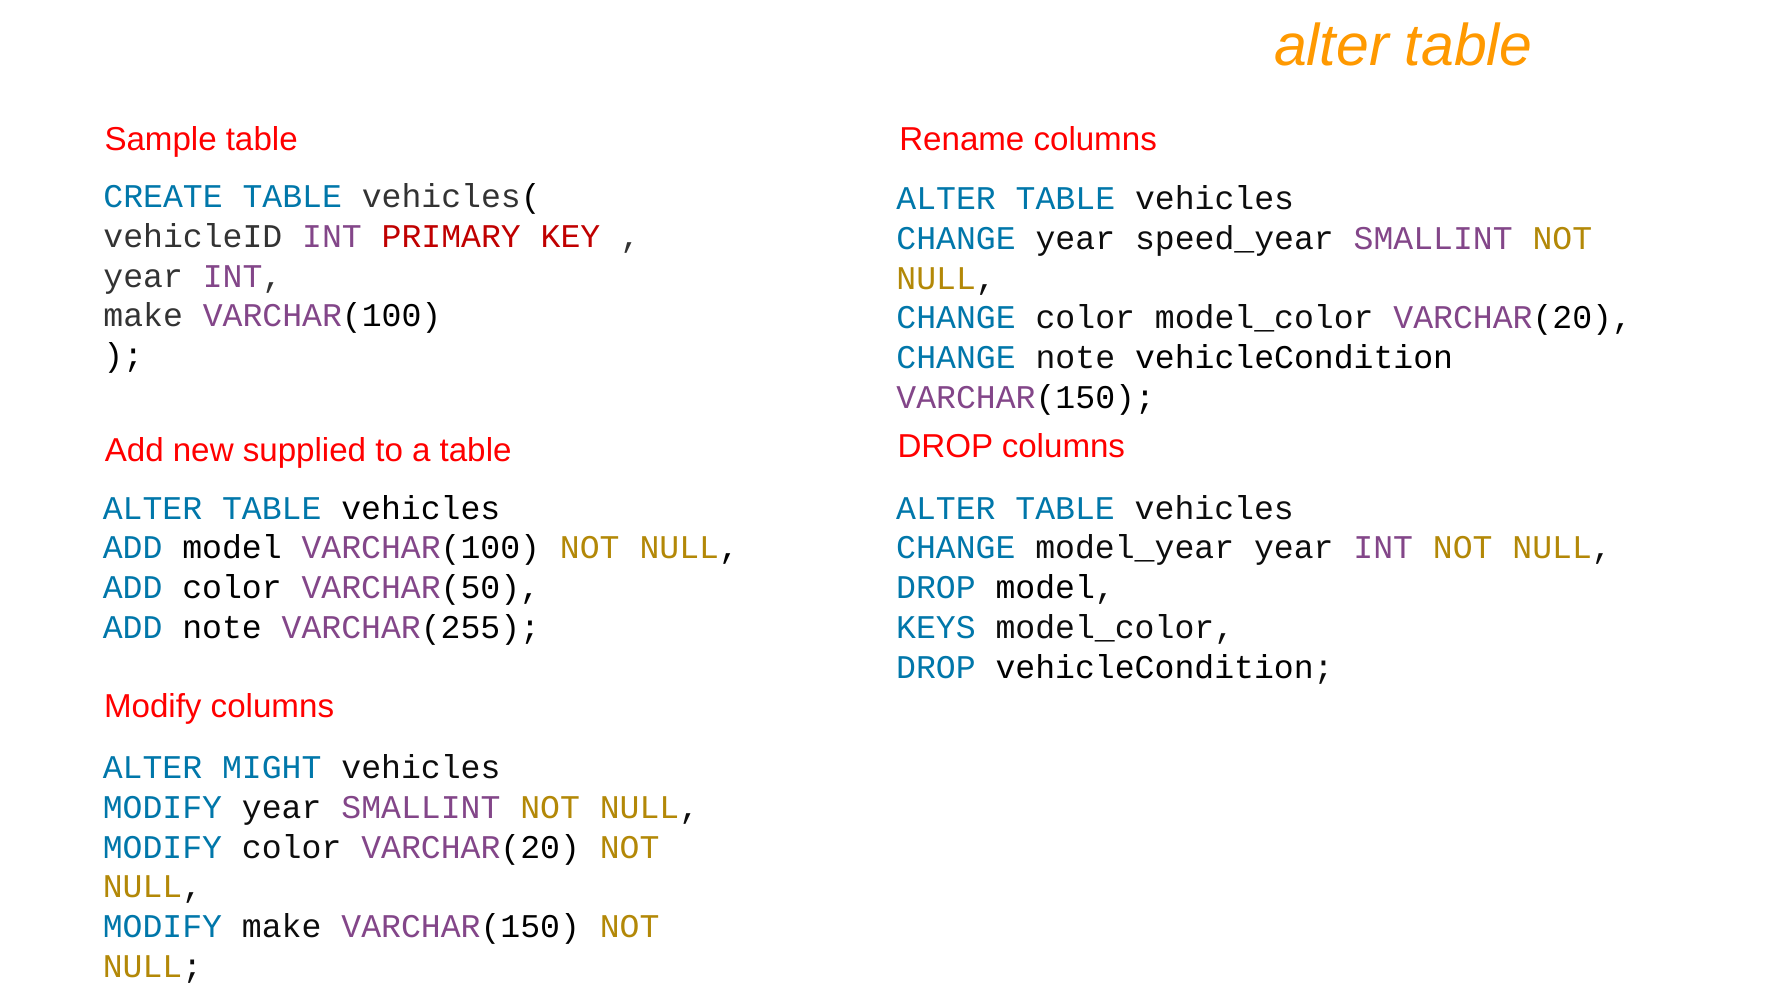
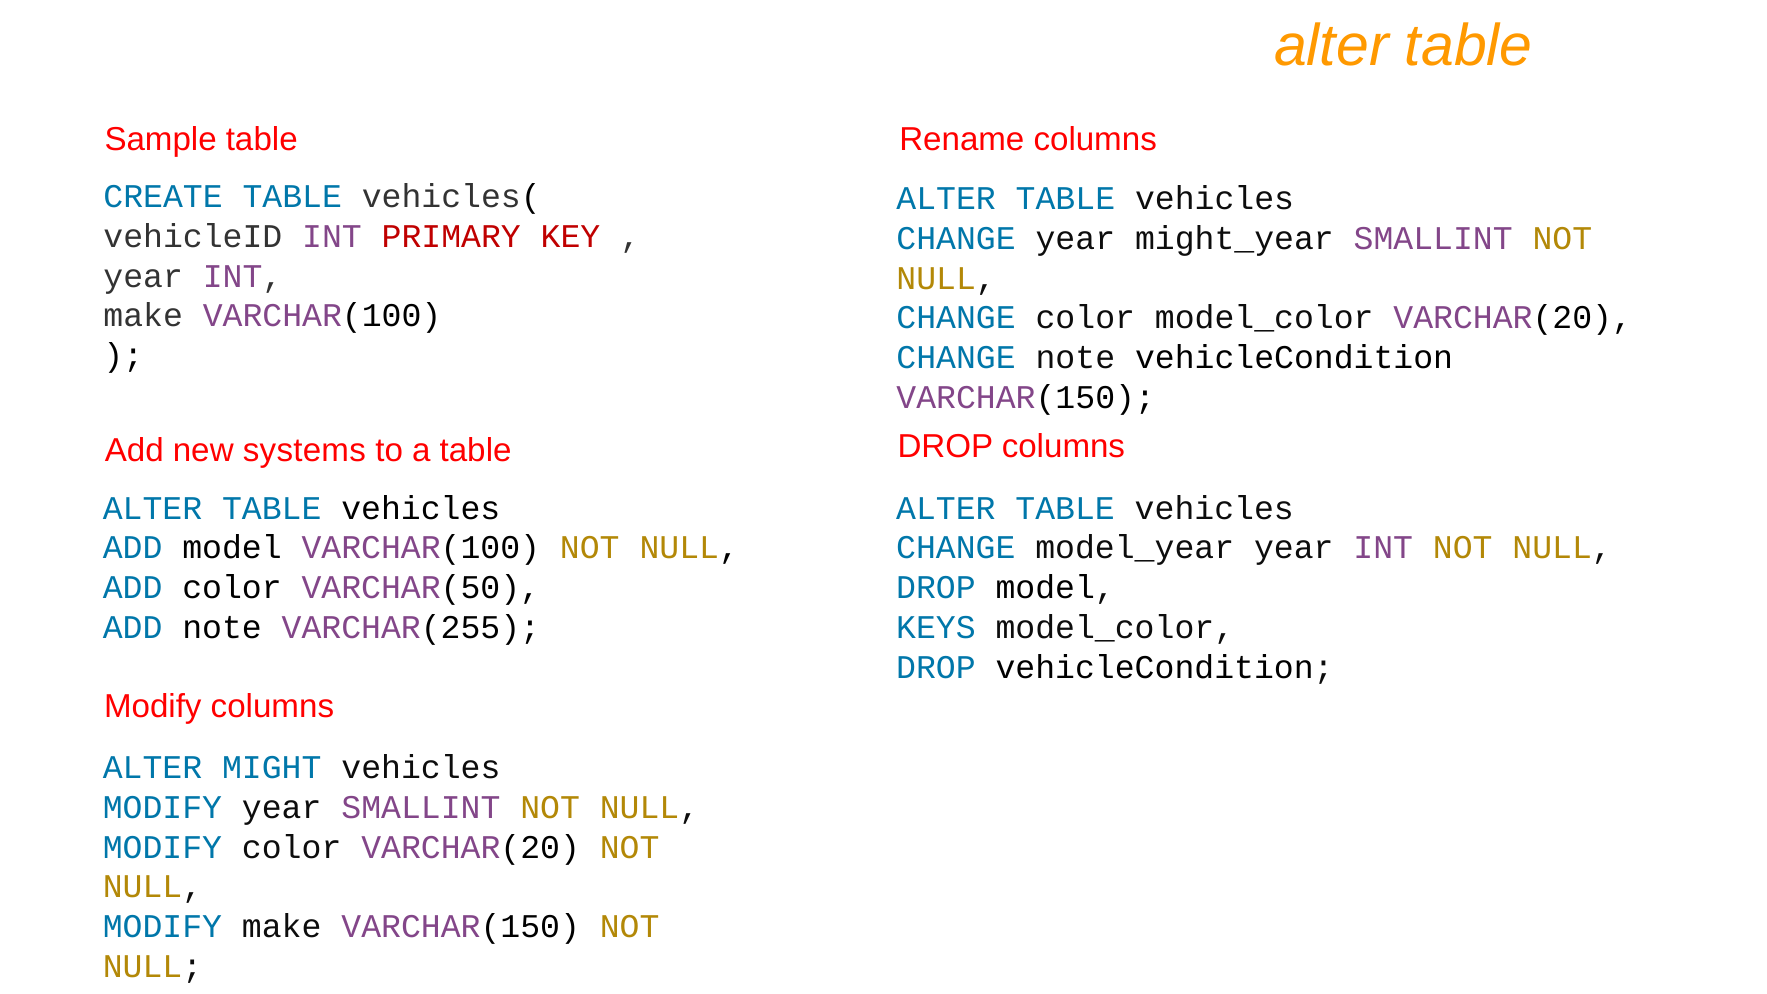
speed_year: speed_year -> might_year (1234, 239)
supplied: supplied -> systems (304, 451)
